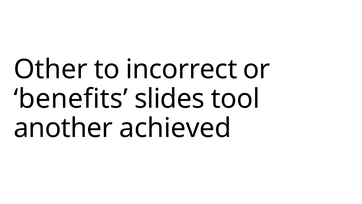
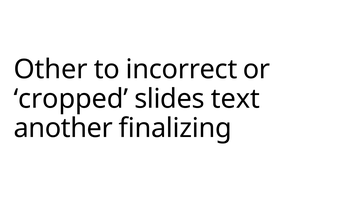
benefits: benefits -> cropped (71, 99)
tool: tool -> text (235, 99)
achieved: achieved -> finalizing (175, 128)
